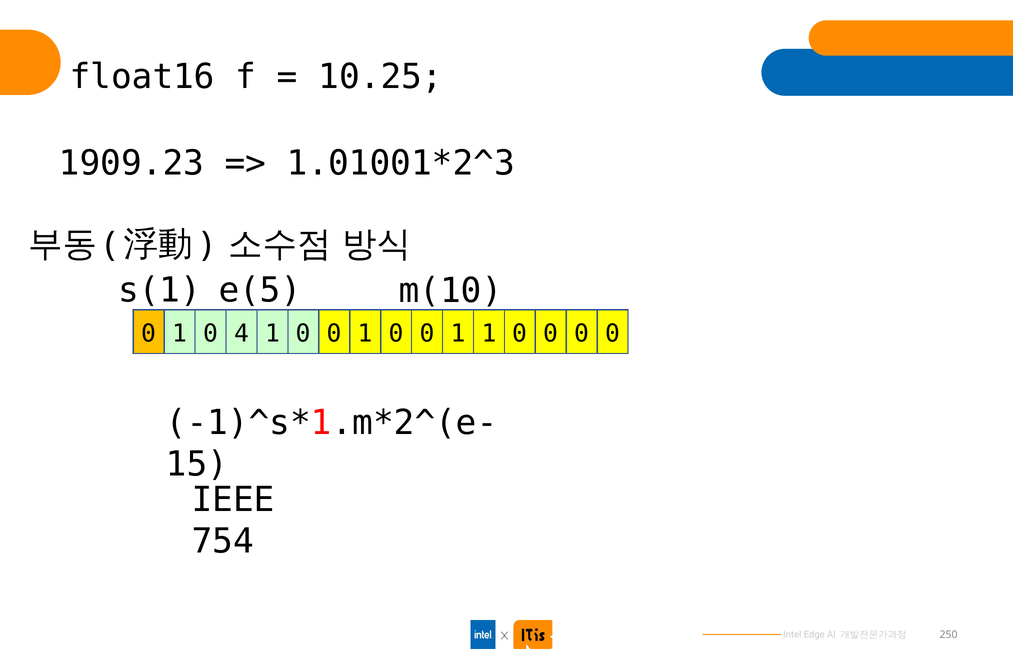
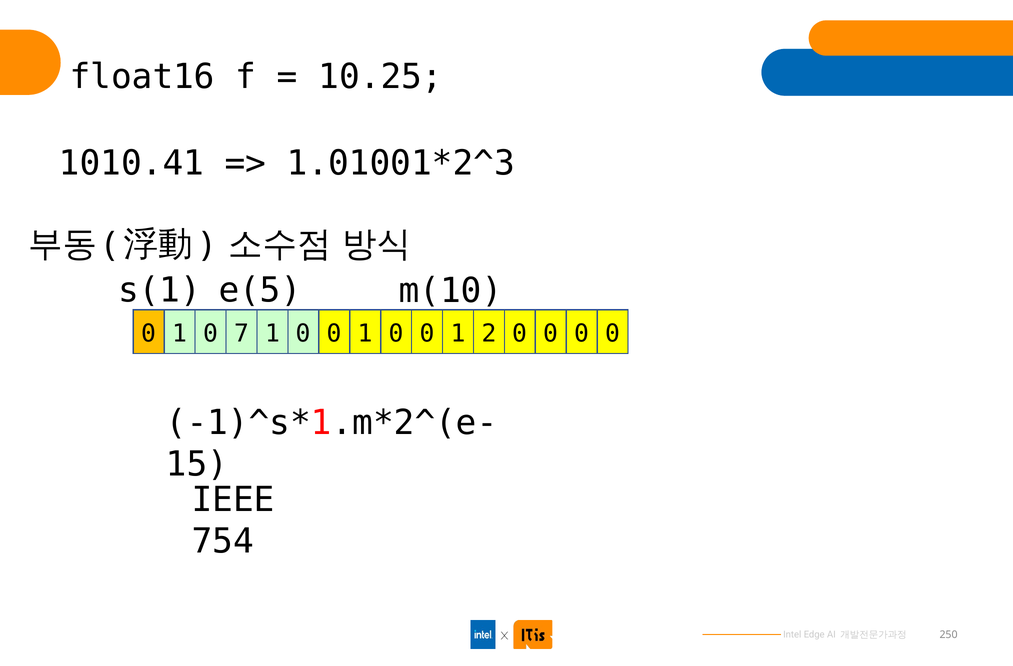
1909.23: 1909.23 -> 1010.41 (131, 163)
4: 4 -> 7 (242, 333)
1 1: 1 -> 2 (489, 333)
